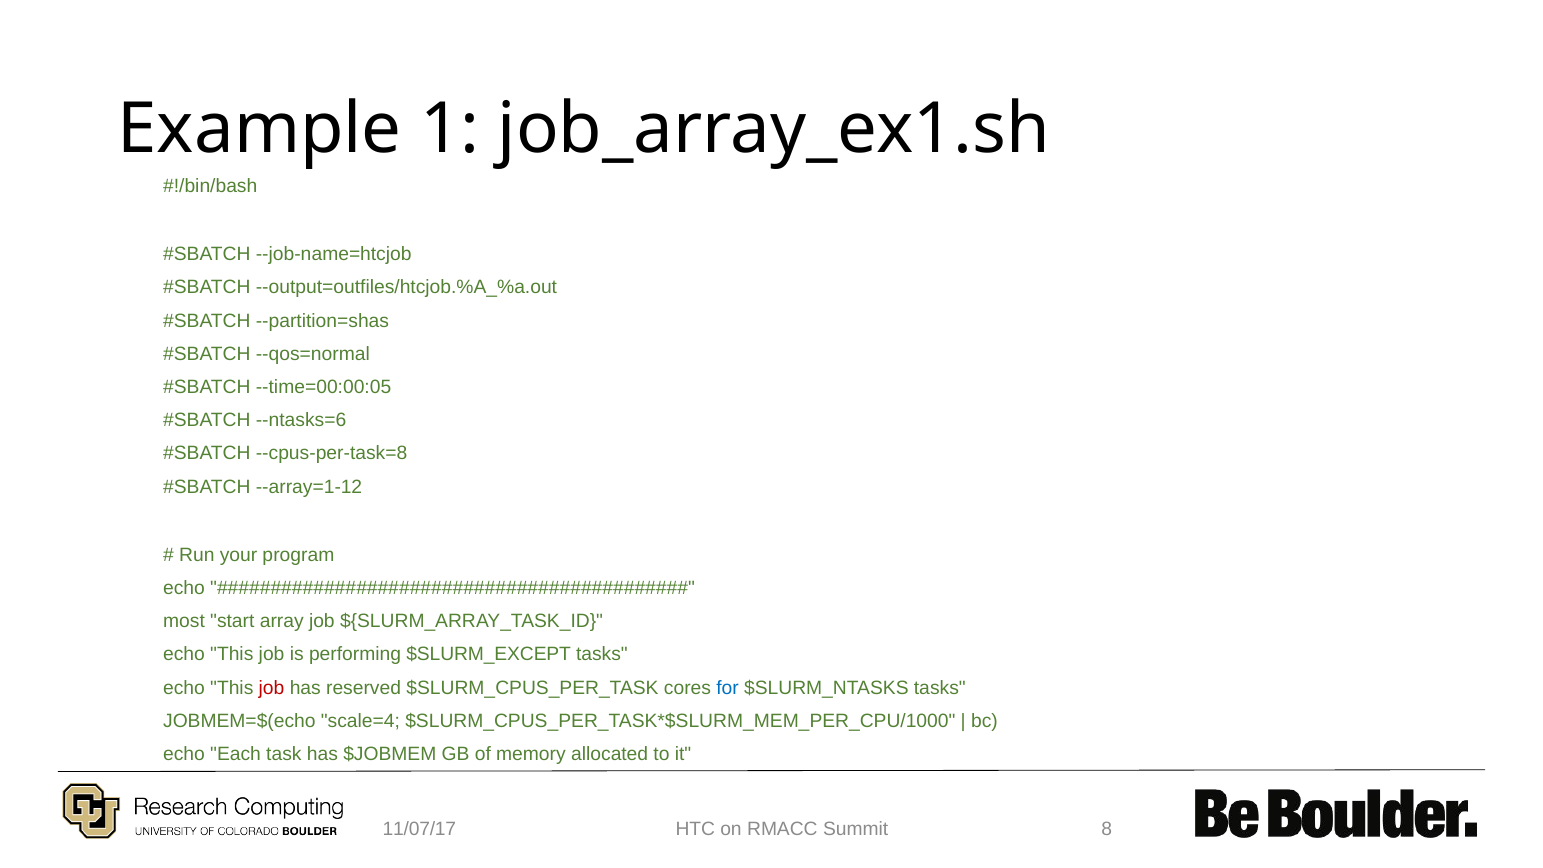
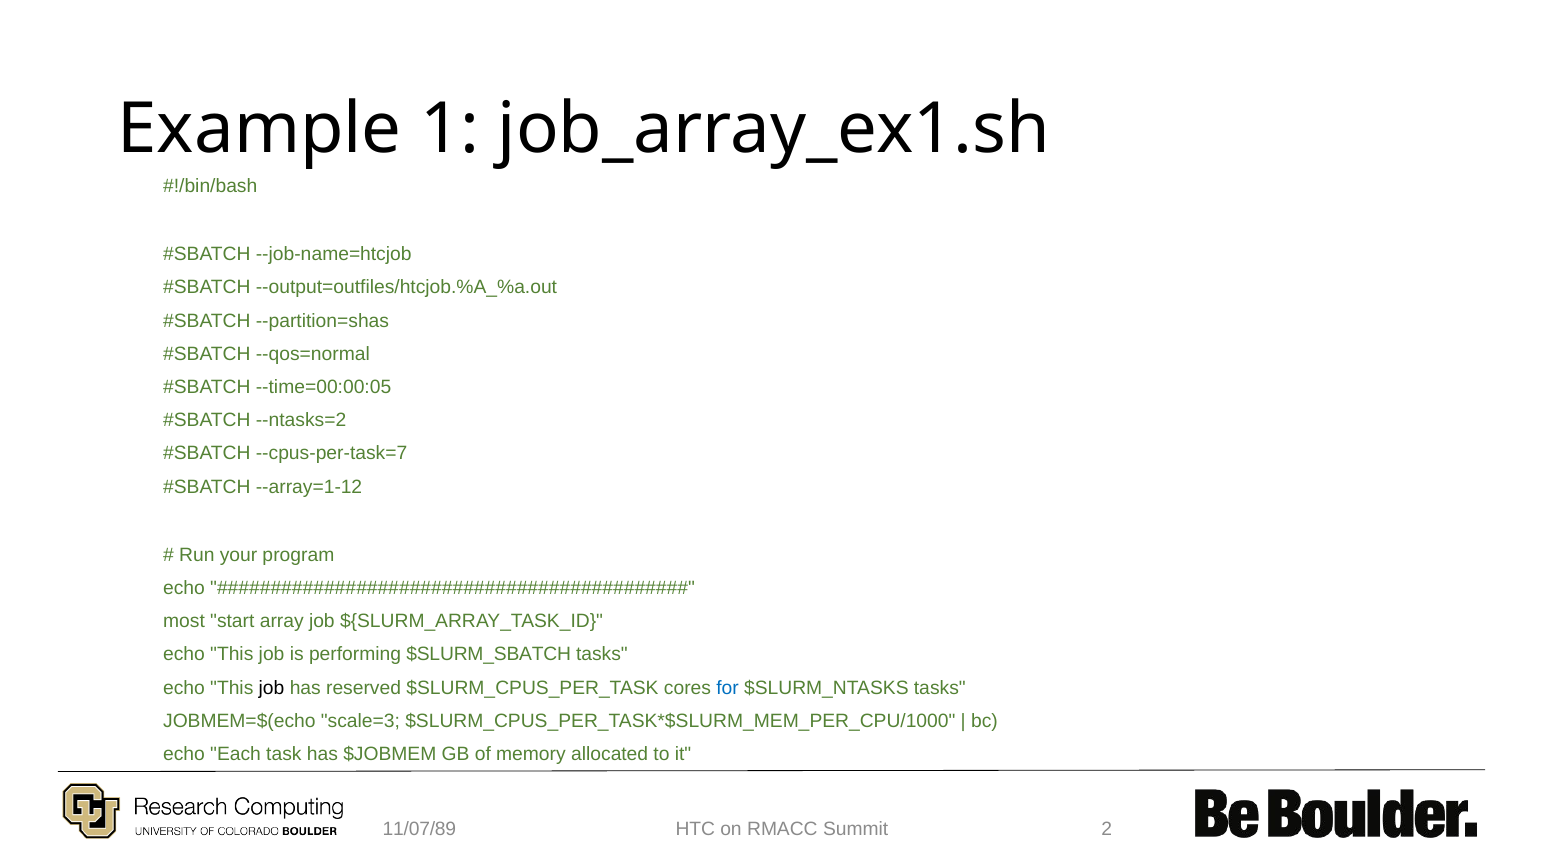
--ntasks=6: --ntasks=6 -> --ntasks=2 (301, 420)
--cpus-per-task=8: --cpus-per-task=8 -> --cpus-per-task=7 (332, 453)
$SLURM_EXCEPT: $SLURM_EXCEPT -> $SLURM_SBATCH (489, 655)
job colour: red -> black (272, 688)
scale=4: scale=4 -> scale=3 (360, 721)
11/07/17: 11/07/17 -> 11/07/89 (419, 829)
8: 8 -> 2 (1107, 829)
